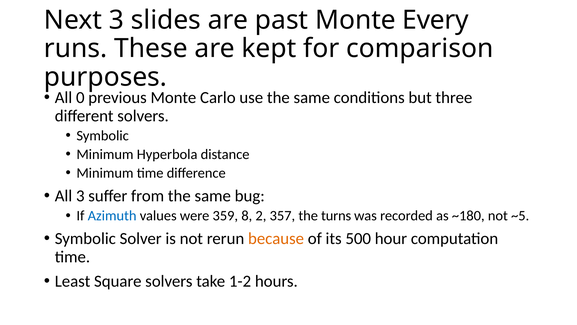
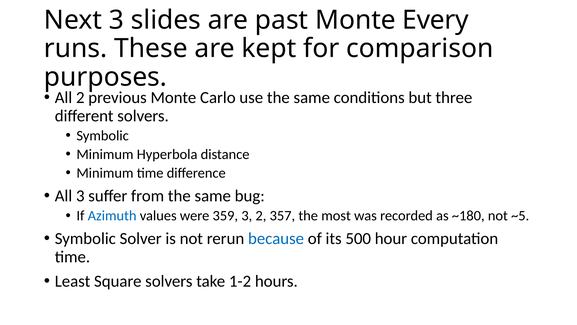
All 0: 0 -> 2 (80, 98)
359 8: 8 -> 3 (247, 216)
turns: turns -> most (336, 216)
because colour: orange -> blue (276, 238)
